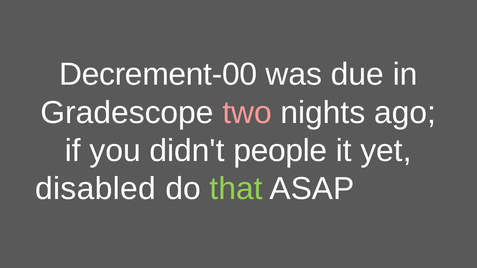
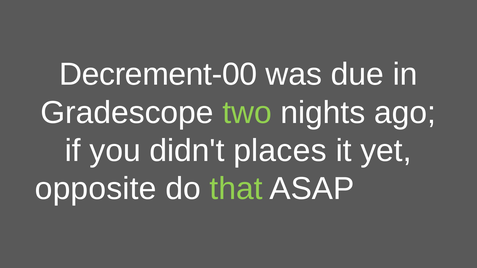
two colour: pink -> light green (247, 113)
people: people -> places (280, 151)
disabled: disabled -> opposite (96, 189)
